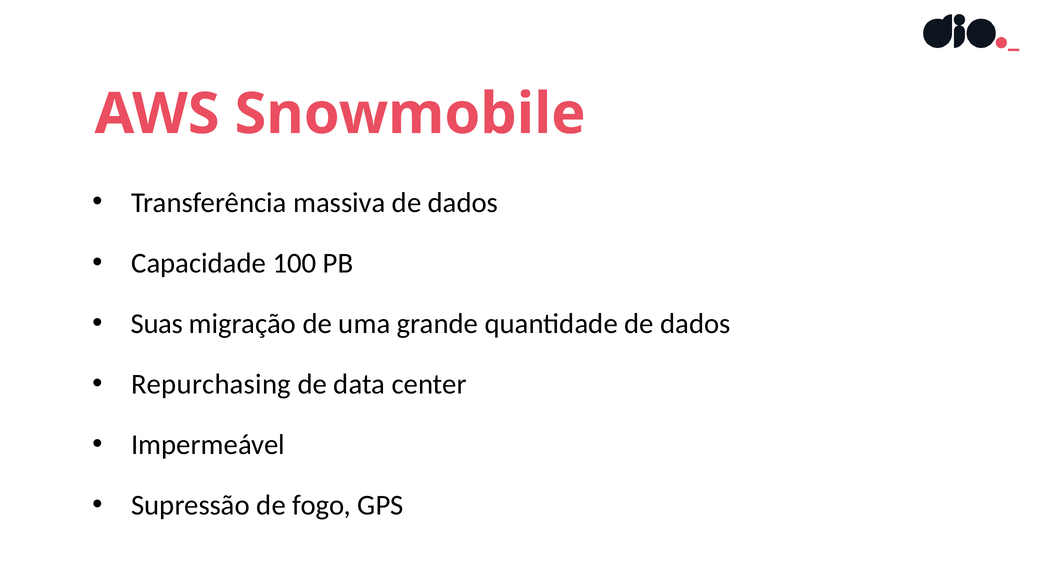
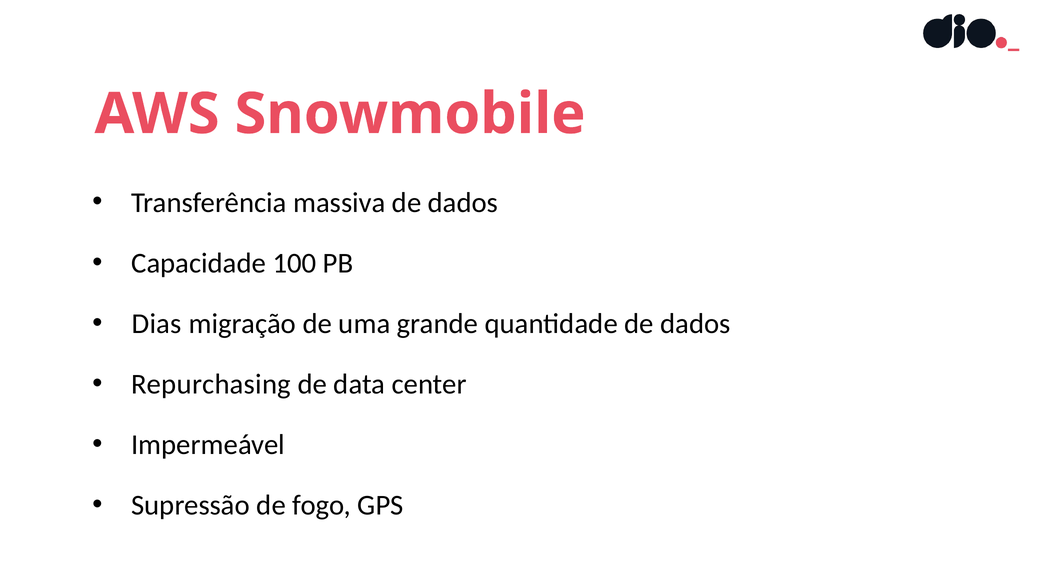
Suas: Suas -> Dias (157, 324)
